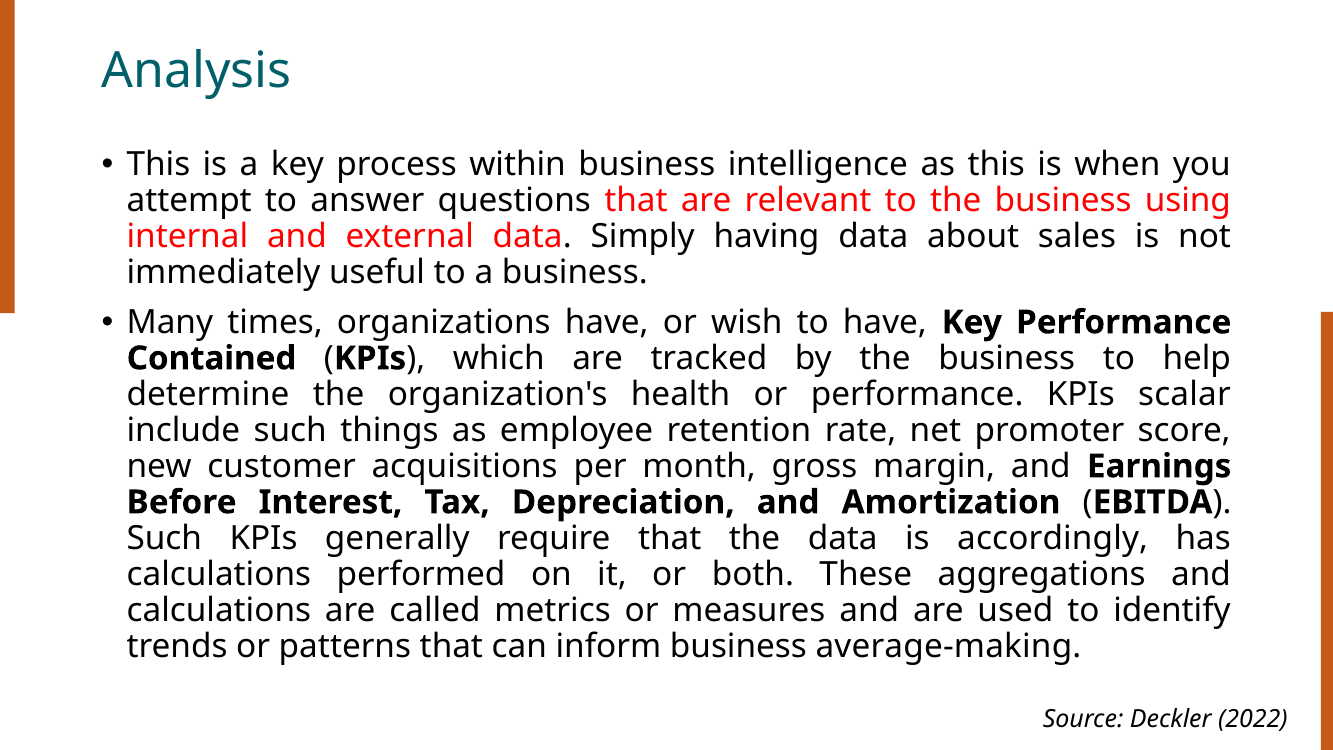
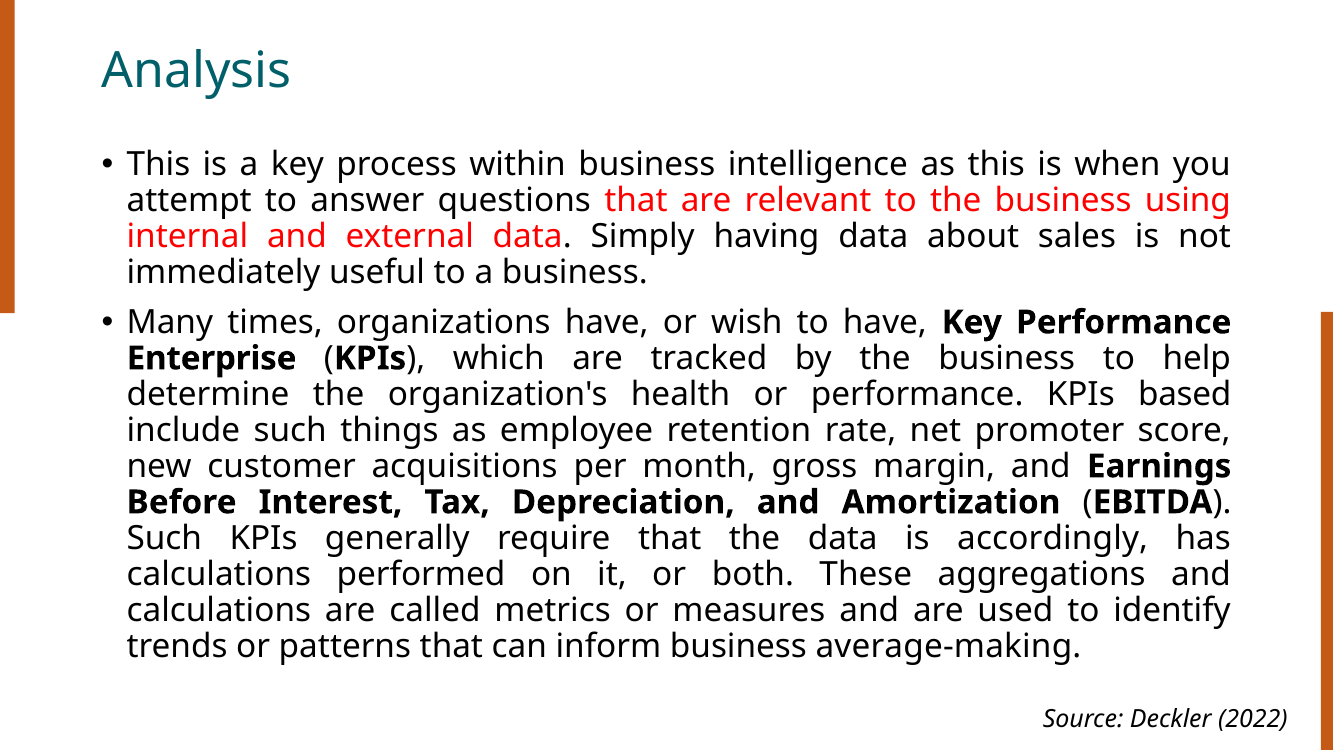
Contained: Contained -> Enterprise (212, 358)
scalar: scalar -> based (1185, 394)
